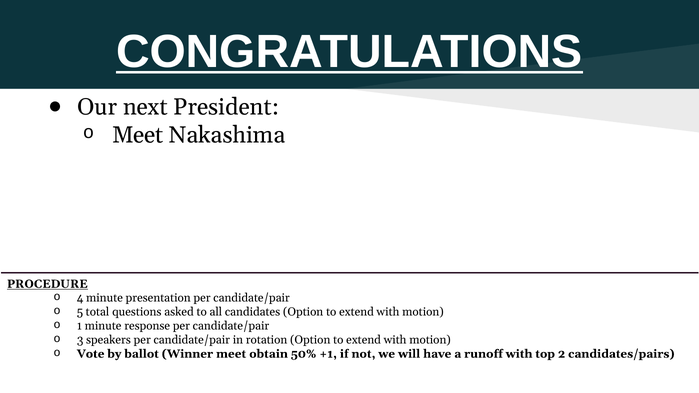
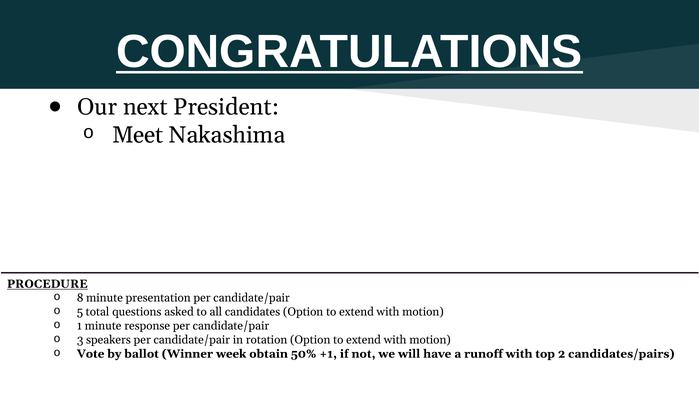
4: 4 -> 8 (80, 298)
Winner meet: meet -> week (231, 354)
